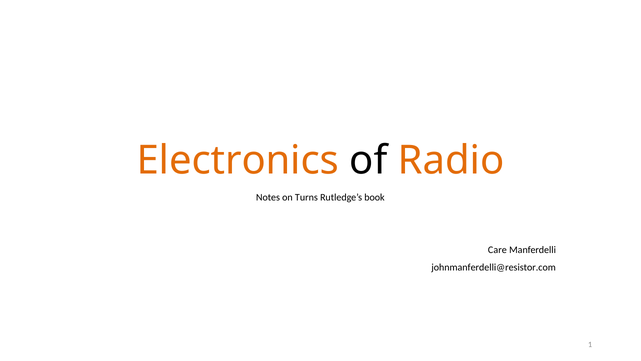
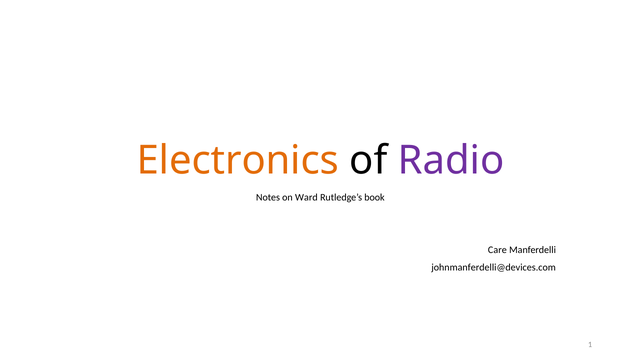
Radio colour: orange -> purple (451, 160)
Turns: Turns -> Ward (306, 197)
johnmanferdelli@resistor.com: johnmanferdelli@resistor.com -> johnmanferdelli@devices.com (494, 267)
